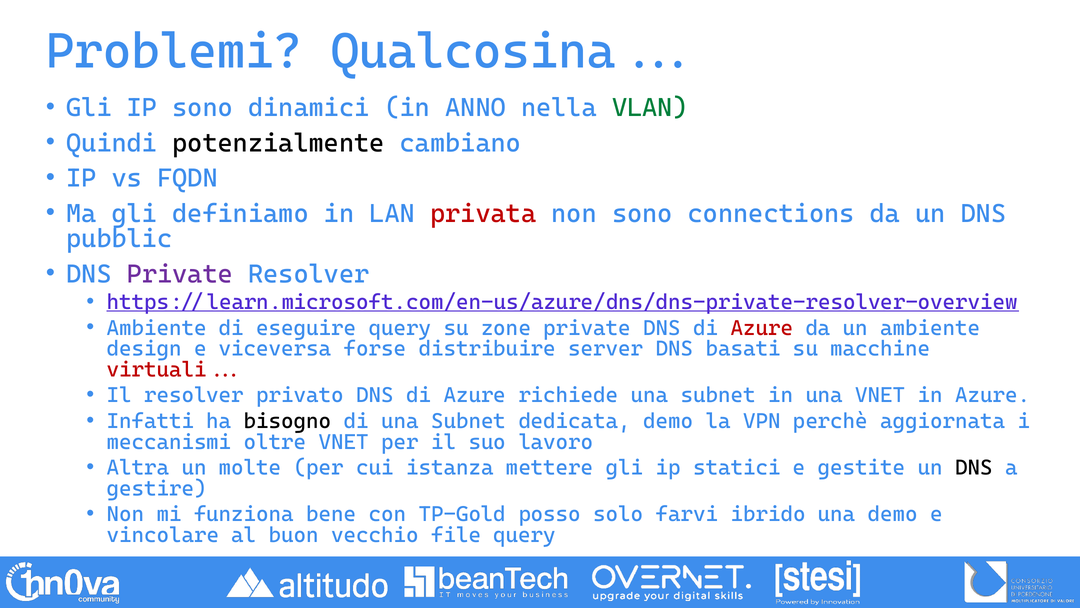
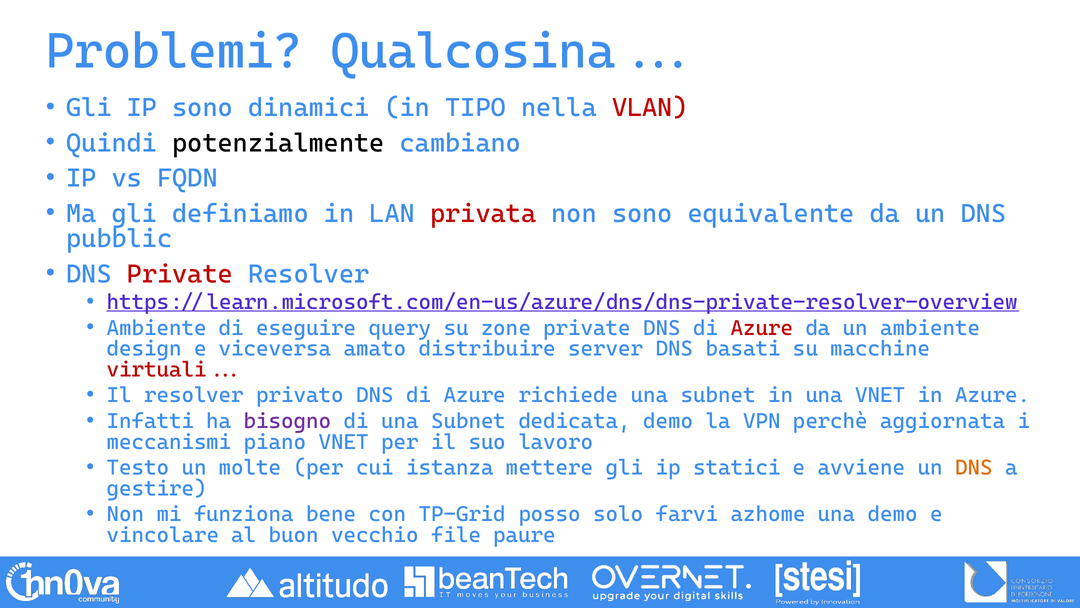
ANNO: ANNO -> TIPO (476, 108)
VLAN colour: green -> red (650, 108)
connections: connections -> equivalente (771, 213)
Private colour: purple -> red (180, 274)
forse: forse -> amato (375, 349)
bisogno colour: black -> purple (288, 421)
oltre: oltre -> piano (275, 442)
Altra: Altra -> Testo (138, 467)
gestite: gestite -> avviene (862, 467)
DNS colour: black -> orange (974, 467)
TP-Gold: TP-Gold -> TP-Grid (462, 514)
ibrido: ibrido -> azhome (768, 514)
file query: query -> paure (525, 535)
